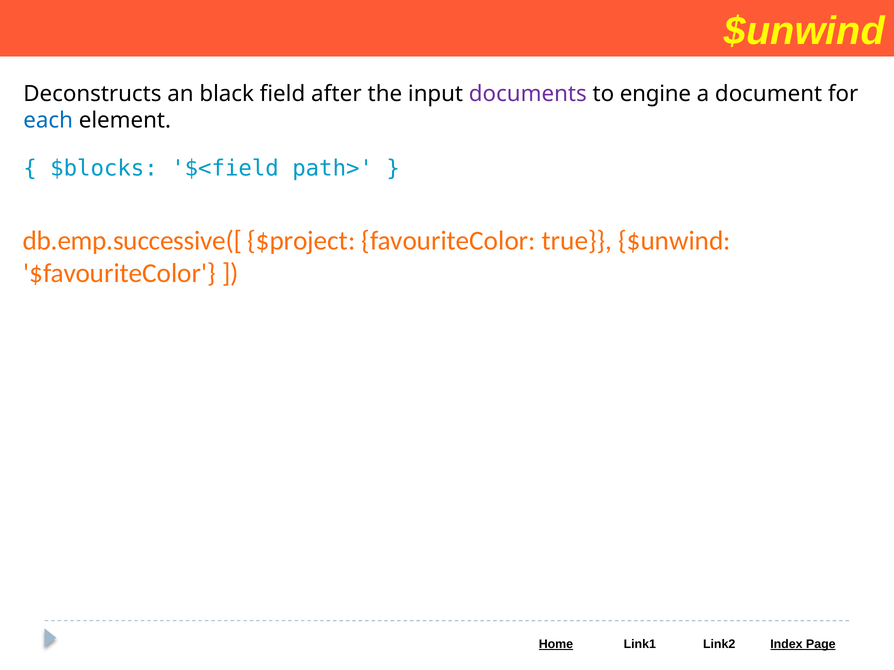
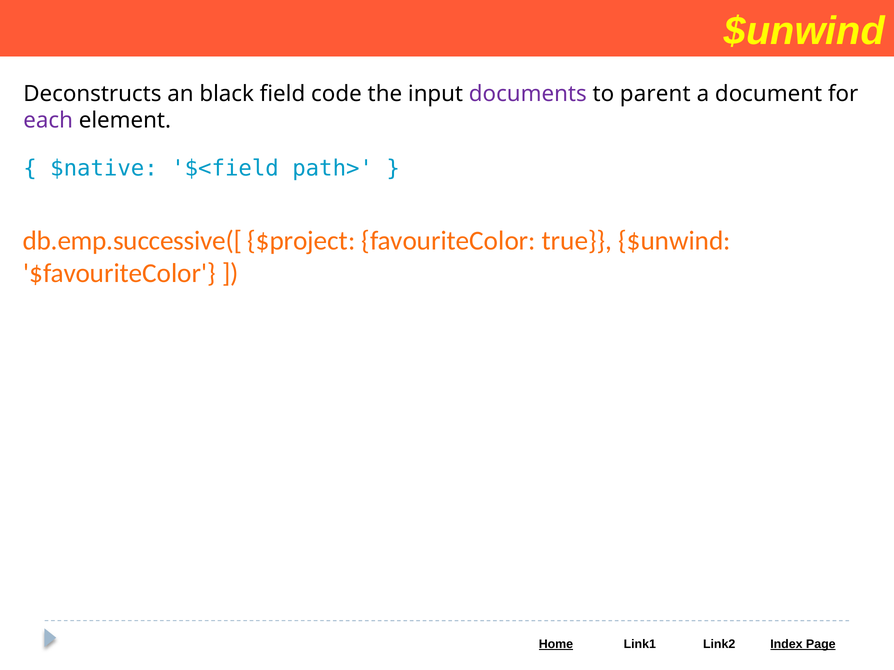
after: after -> code (336, 94)
engine: engine -> parent (655, 94)
each colour: blue -> purple (48, 121)
$blocks: $blocks -> $native (104, 168)
